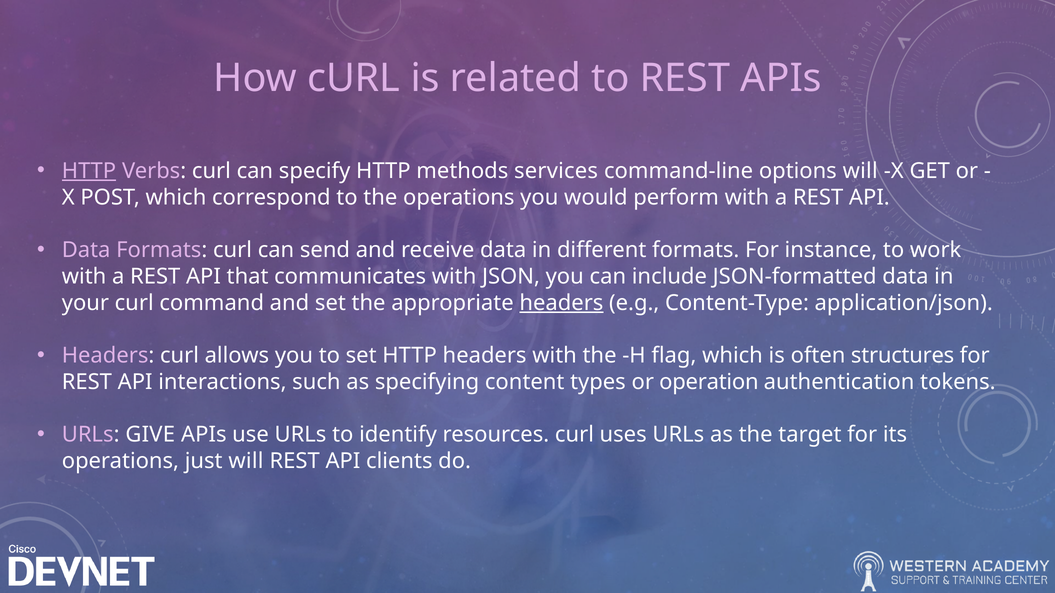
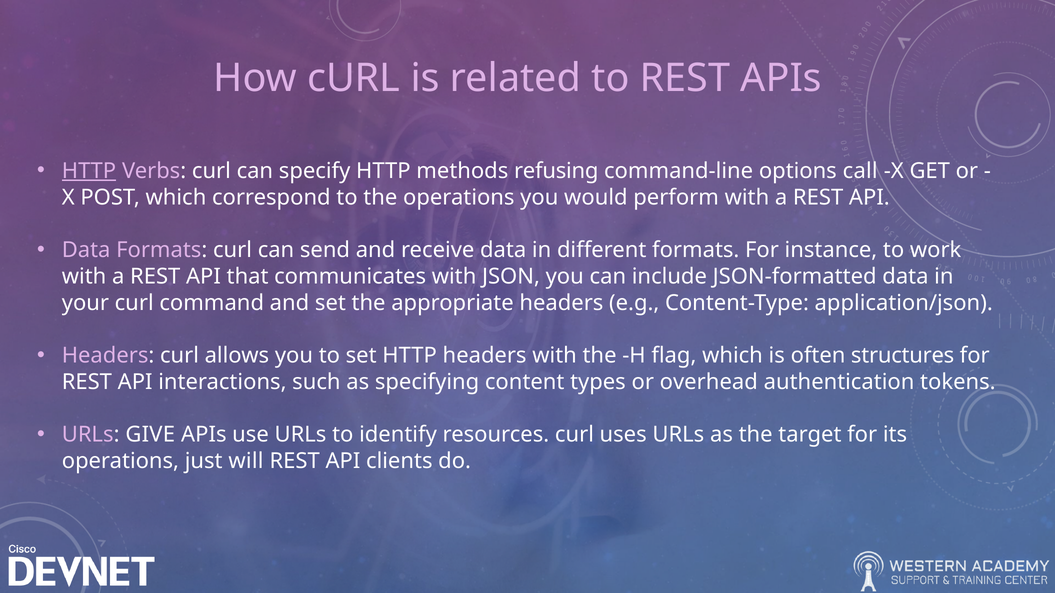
services: services -> refusing (556, 171)
options will: will -> call (860, 171)
headers underline: present -> none (561, 303)
operation: operation -> overhead (709, 382)
